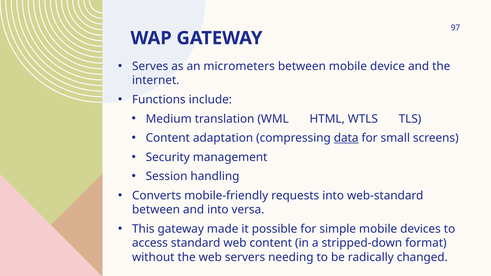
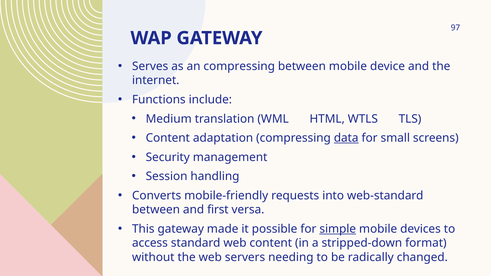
an micrometers: micrometers -> compressing (239, 66)
and into: into -> first (218, 210)
simple underline: none -> present (338, 229)
